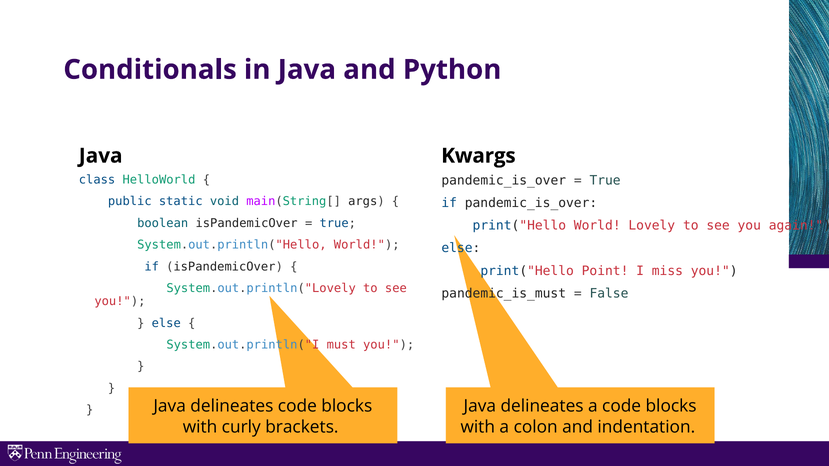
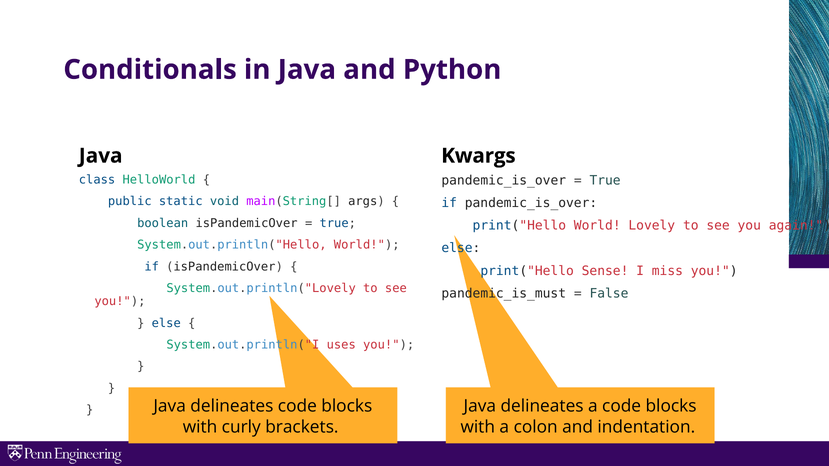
Point: Point -> Sense (605, 271)
must: must -> uses (341, 345)
